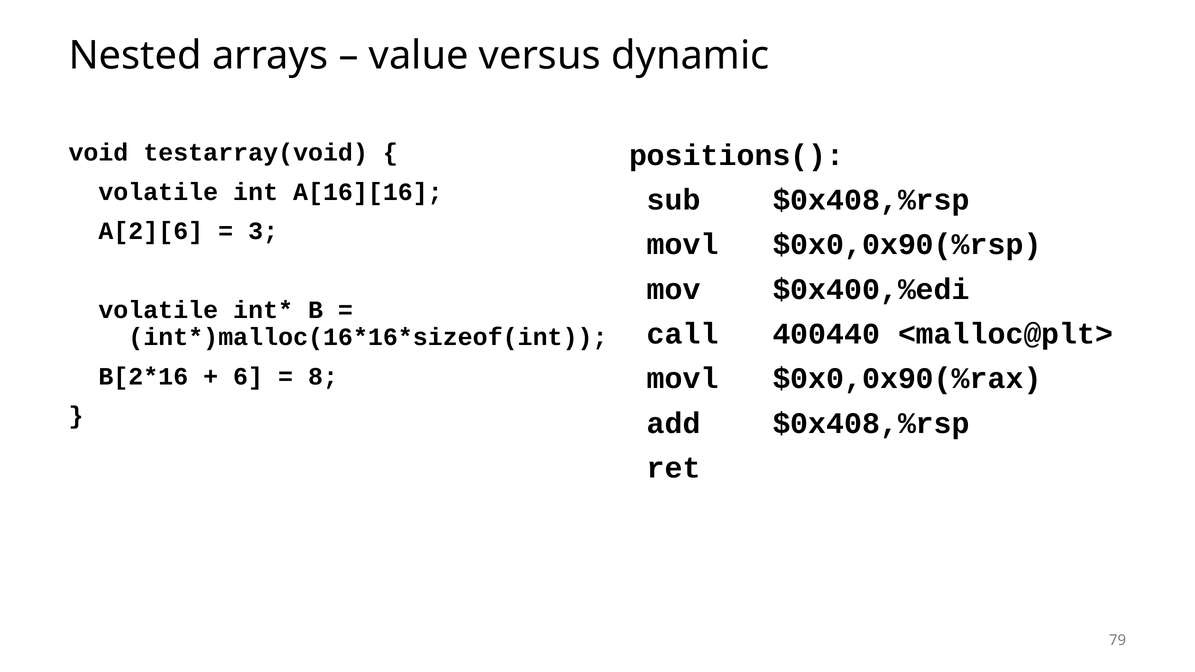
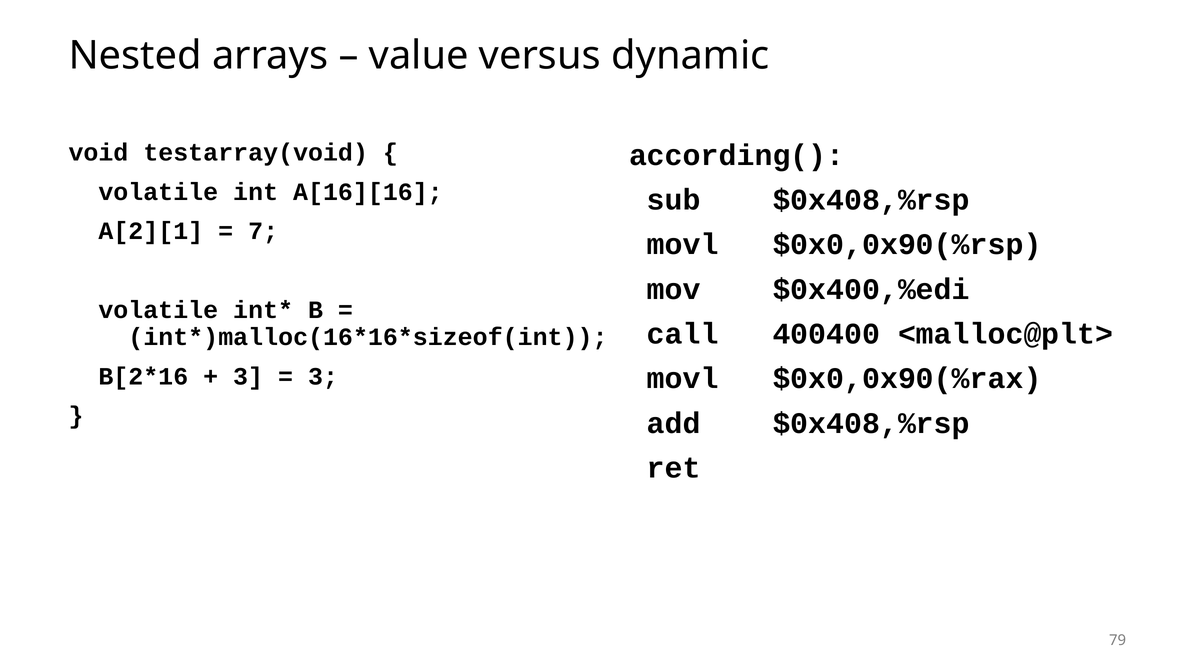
positions(: positions( -> according( (737, 155)
A[2][6: A[2][6 -> A[2][1 (151, 231)
3: 3 -> 7 (263, 231)
400440: 400440 -> 400400 (826, 334)
6: 6 -> 3 (248, 376)
8: 8 -> 3 (323, 376)
